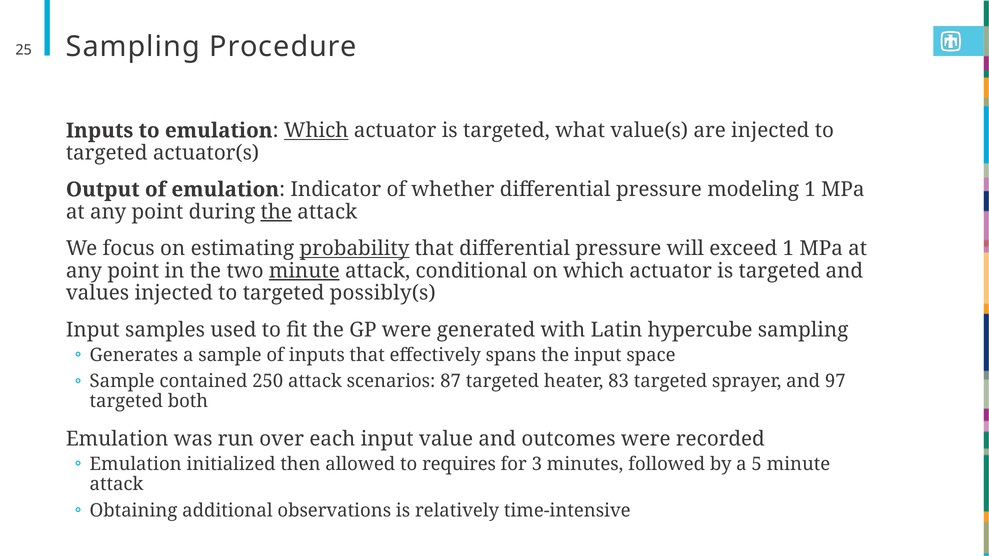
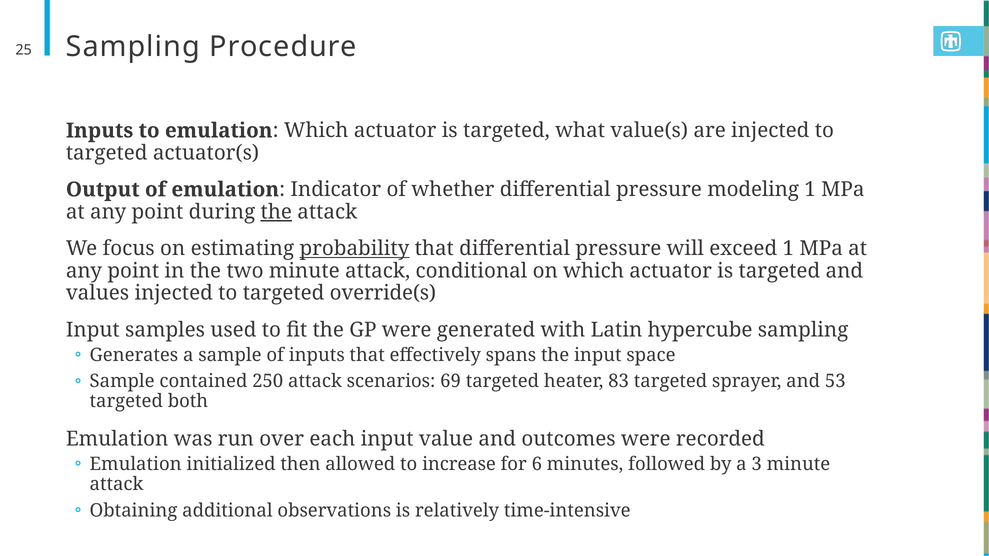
Which underline: present -> none (316, 131)
minute underline: present -> none (304, 271)
possibly(s: possibly(s -> override(s (383, 293)
87: 87 -> 69 (451, 381)
97: 97 -> 53 (835, 381)
requires: requires -> increase (459, 464)
3: 3 -> 6 (537, 464)
5: 5 -> 3 (757, 464)
